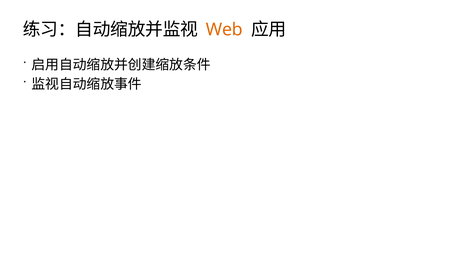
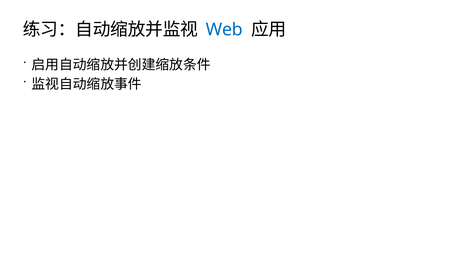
Web colour: orange -> blue (224, 30)
